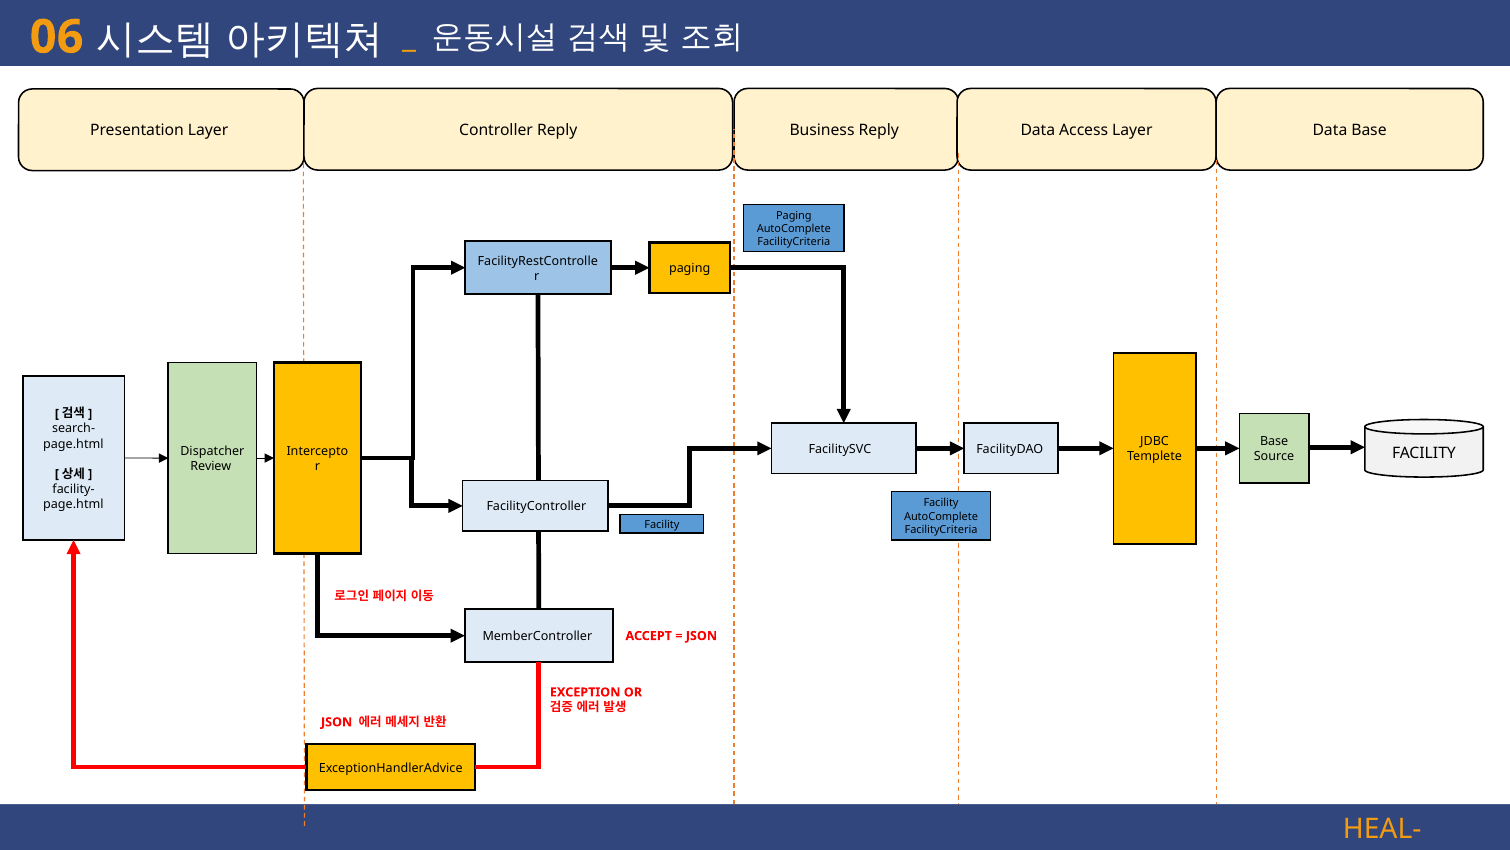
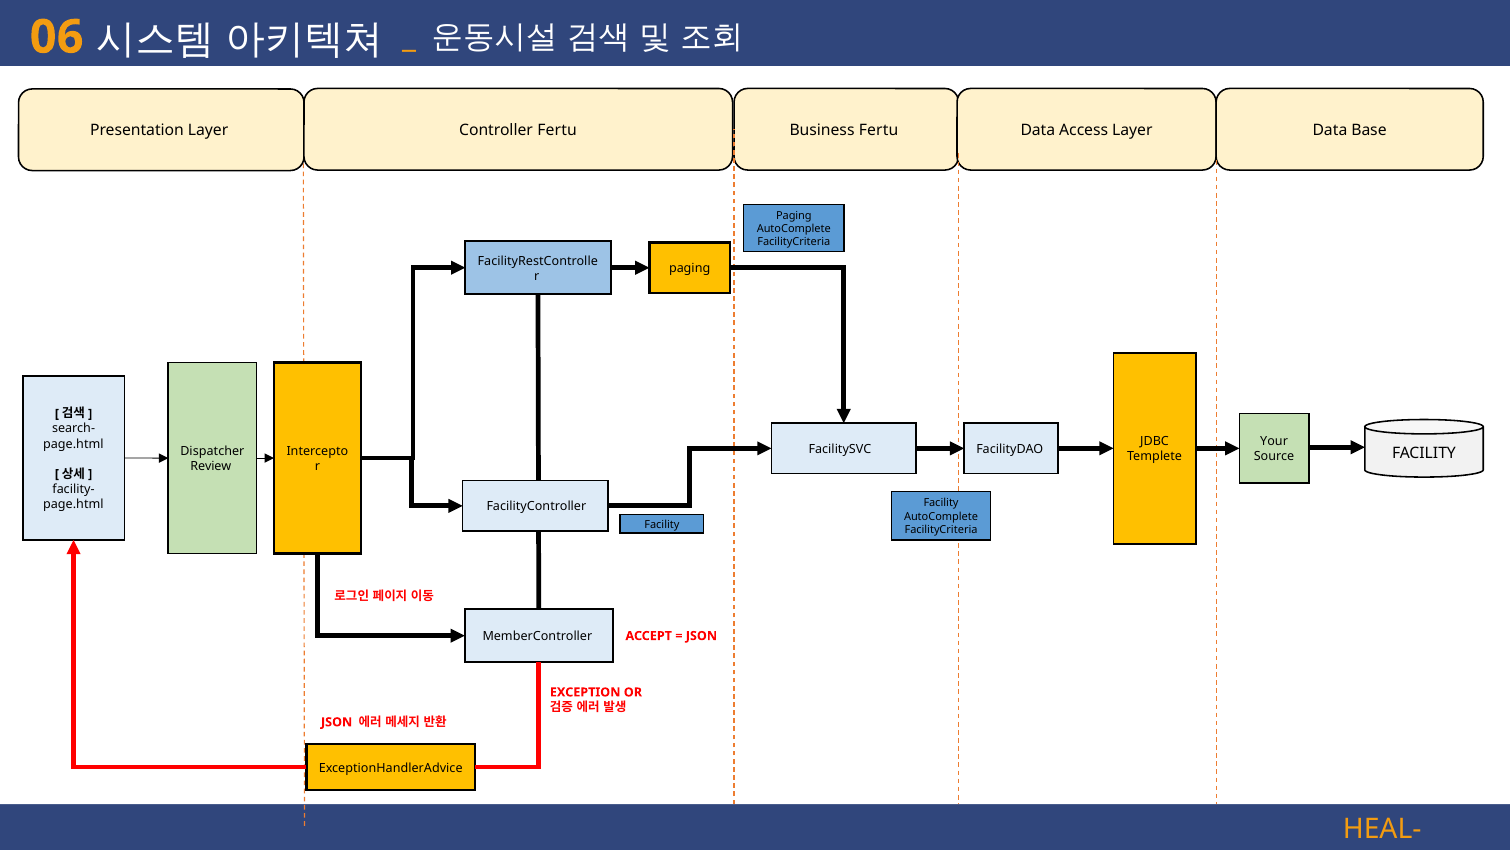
Controller Reply: Reply -> Fertu (557, 130)
Business Reply: Reply -> Fertu (879, 130)
Base: Base -> Your (1274, 441)
